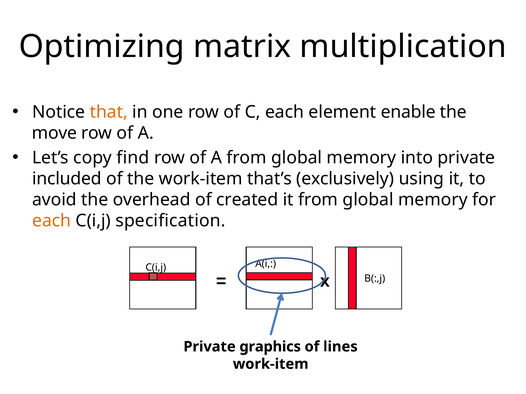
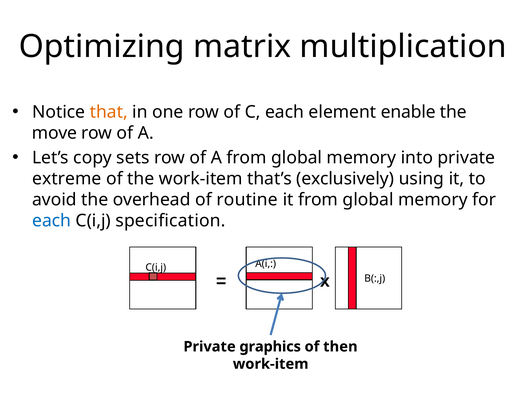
find: find -> sets (133, 158)
included: included -> extreme (67, 179)
created: created -> routine (247, 200)
each colour: orange -> blue (52, 221)
lines: lines -> then (340, 347)
